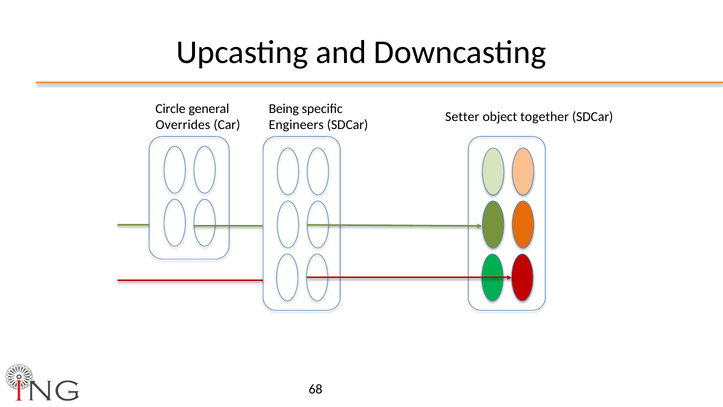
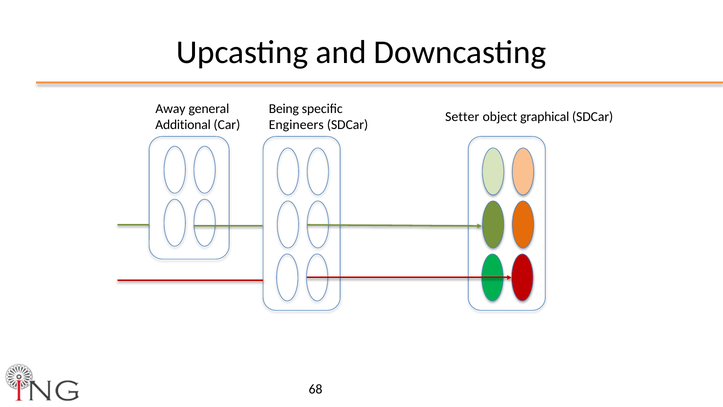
Circle: Circle -> Away (170, 109)
together: together -> graphical (545, 117)
Overrides: Overrides -> Additional (183, 125)
